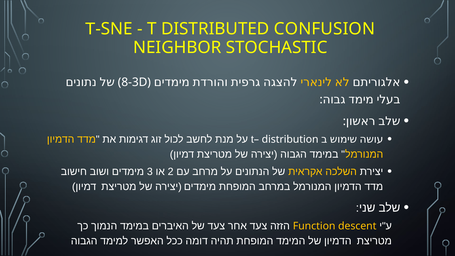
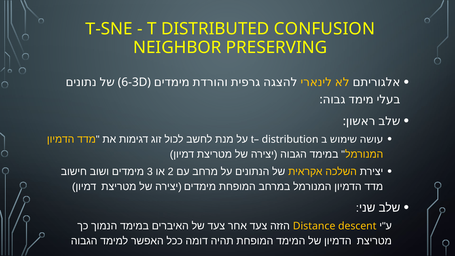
STOCHASTIC: STOCHASTIC -> PRESERVING (277, 47)
8-3D: 8-3D -> 6-3D (134, 82)
Function: Function -> Distance (314, 226)
